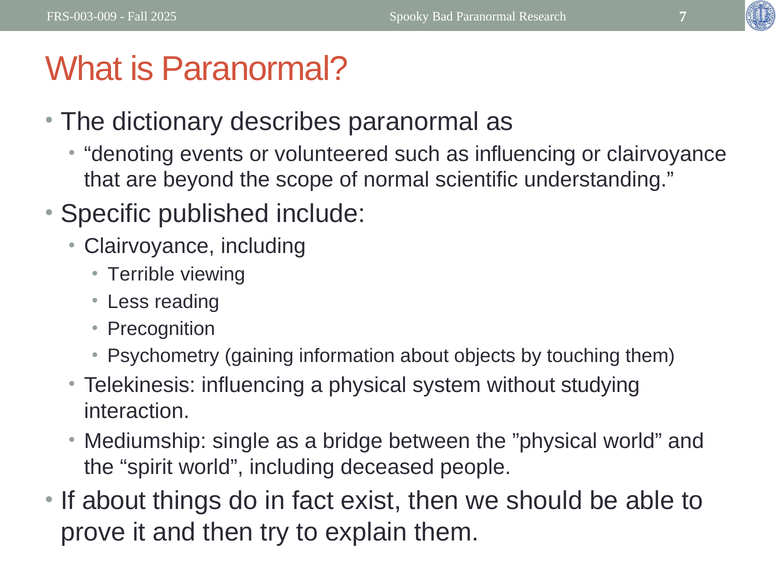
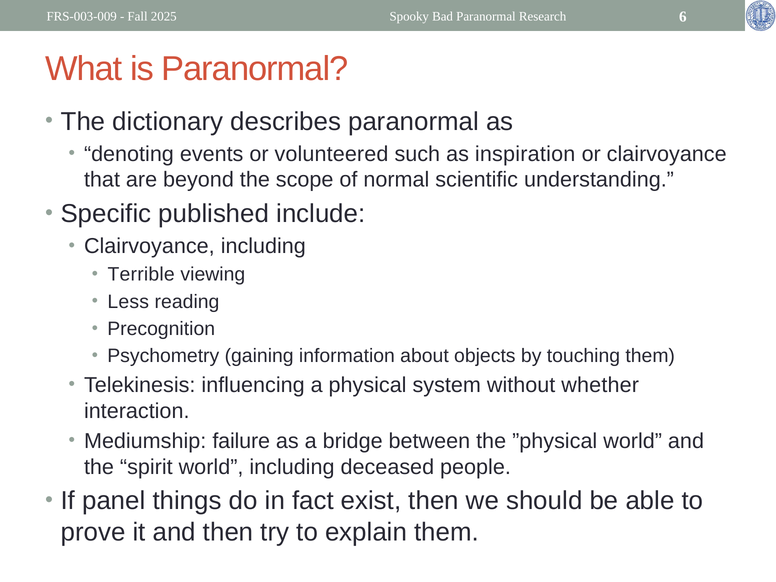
7: 7 -> 6 (683, 17)
as influencing: influencing -> inspiration (525, 154)
studying: studying -> whether (600, 385)
single: single -> failure (241, 441)
If about: about -> panel (114, 501)
